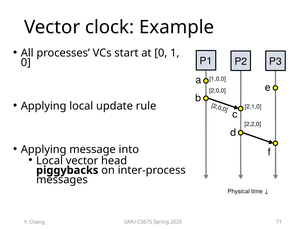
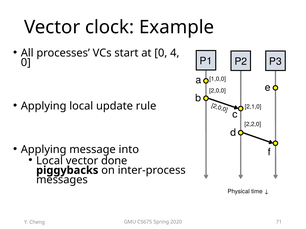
1: 1 -> 4 (175, 53)
head: head -> done (114, 161)
